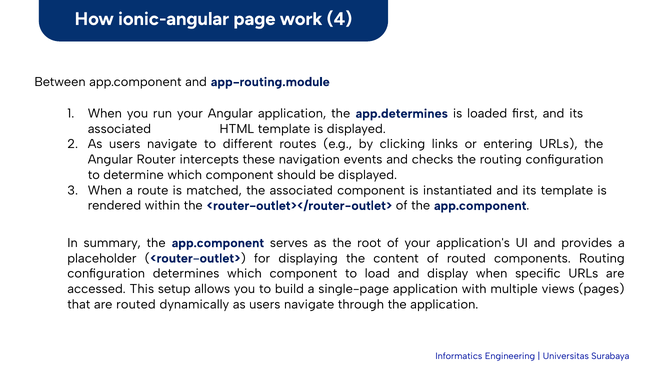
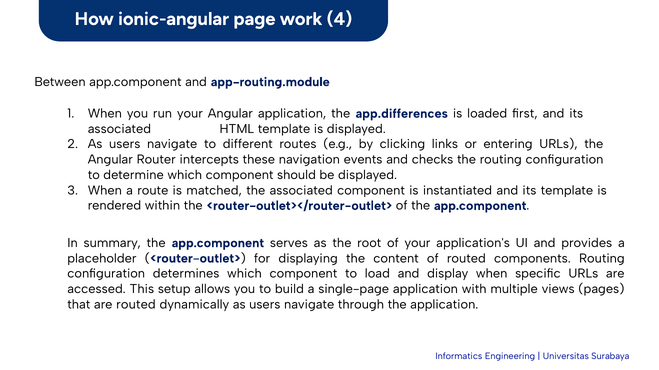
app.determines: app.determines -> app.differences (402, 114)
